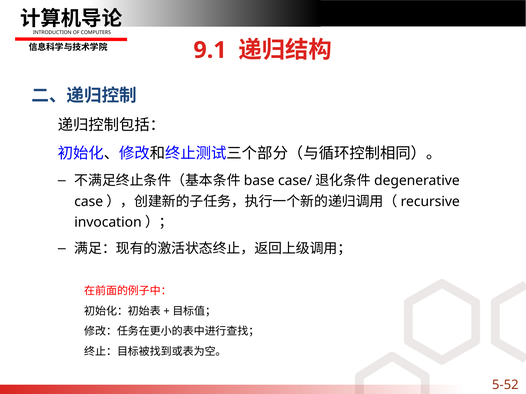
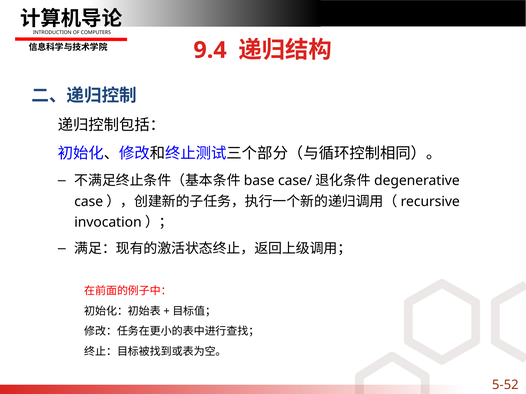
9.1: 9.1 -> 9.4 (210, 50)
